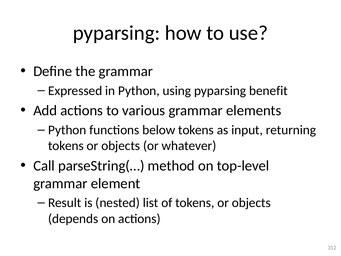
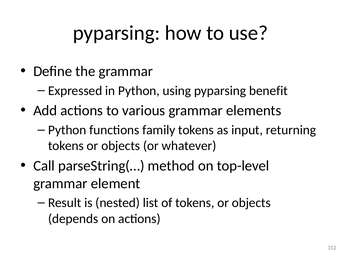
below: below -> family (159, 130)
